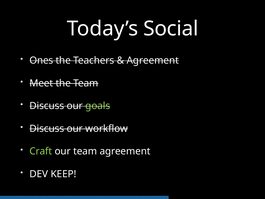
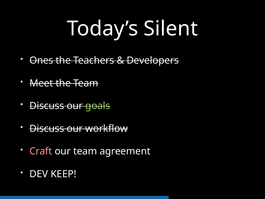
Social: Social -> Silent (171, 29)
Agreement: Agreement -> Developers (153, 60)
Craft colour: light green -> pink (41, 151)
